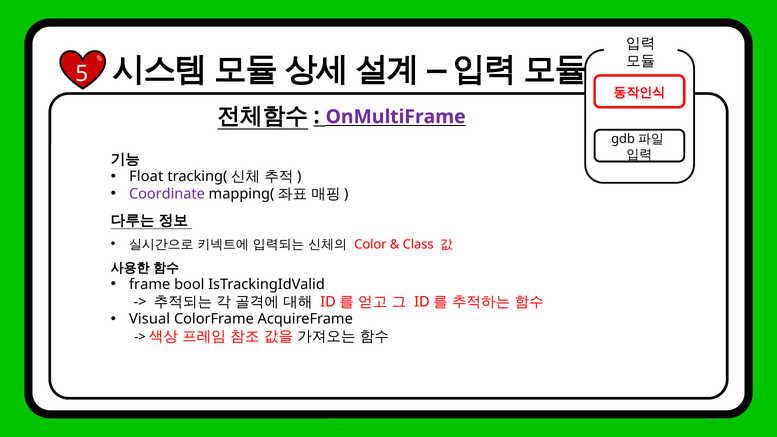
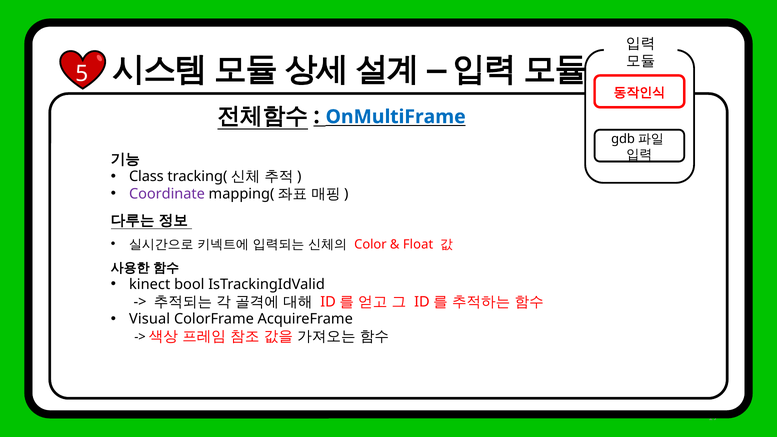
OnMultiFrame colour: purple -> blue (396, 117)
Float: Float -> Class (146, 177)
Class: Class -> Float (418, 244)
frame: frame -> kinect (150, 284)
